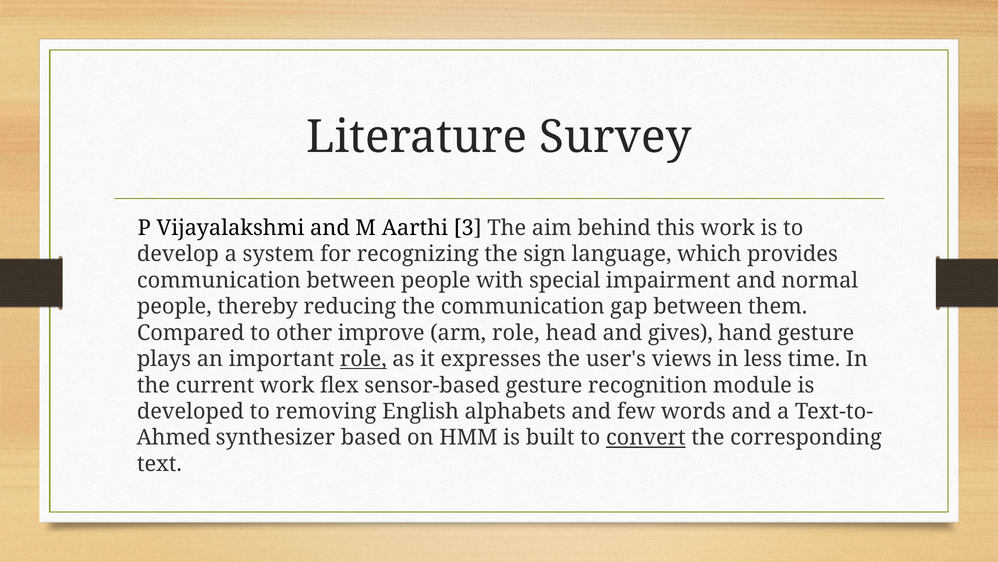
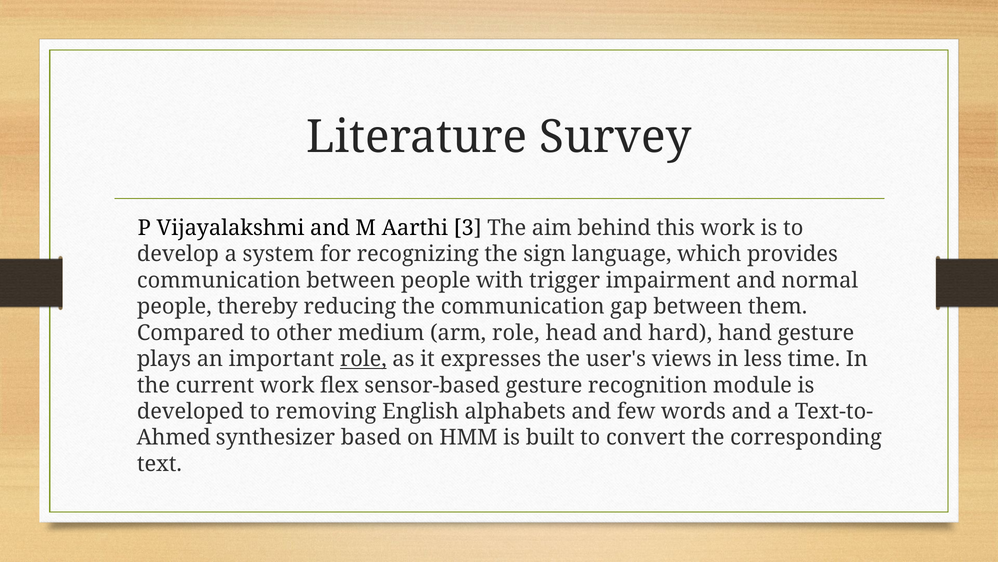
special: special -> trigger (565, 280)
improve: improve -> medium (381, 332)
gives: gives -> hard (680, 332)
convert underline: present -> none (646, 437)
